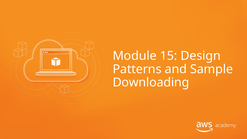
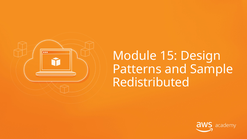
Downloading: Downloading -> Redistributed (151, 82)
